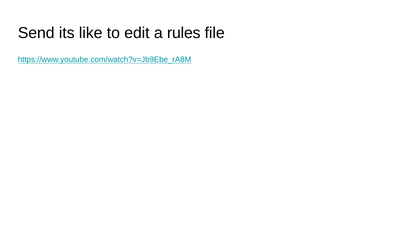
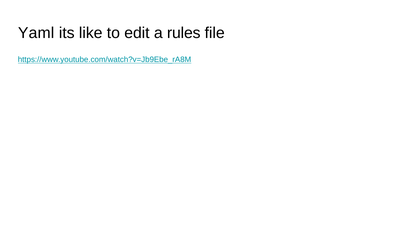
Send: Send -> Yaml (36, 33)
